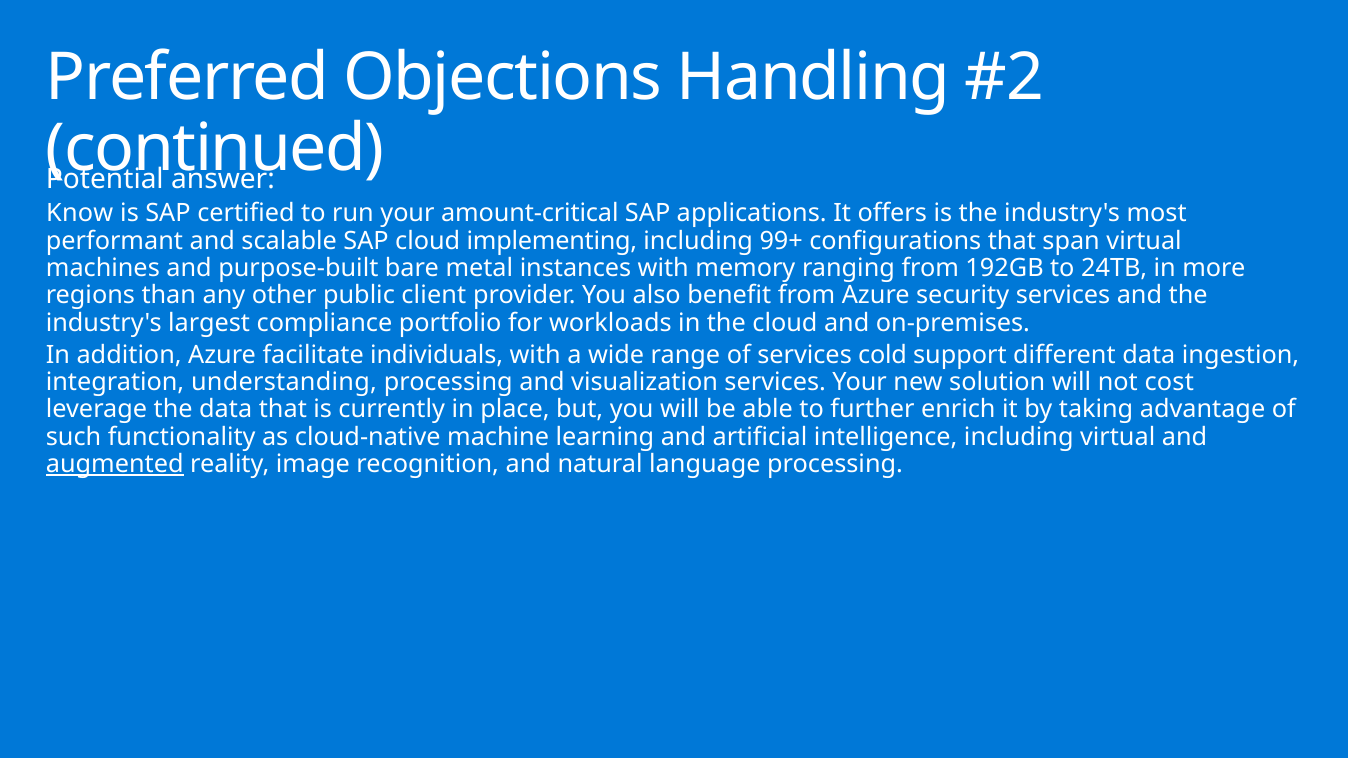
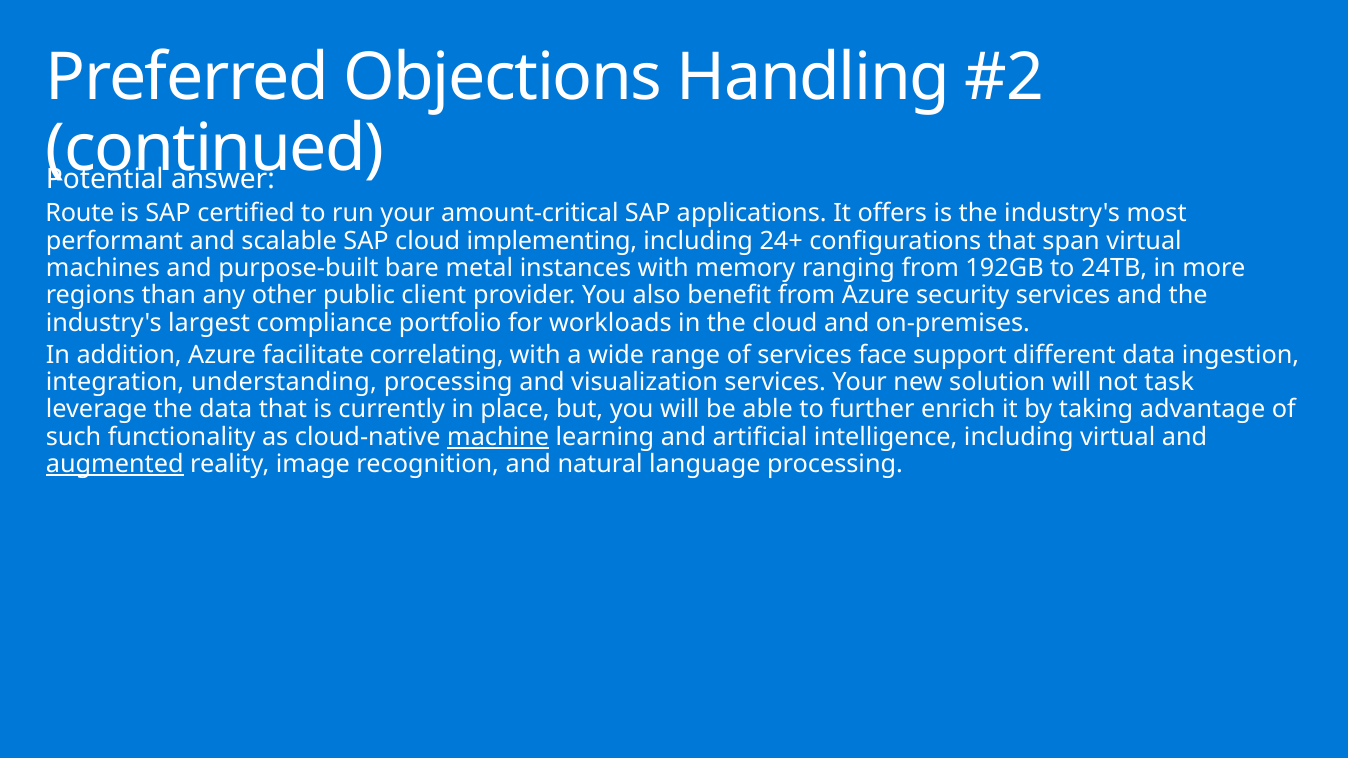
Know: Know -> Route (80, 214)
99+: 99+ -> 24+ (781, 241)
individuals: individuals -> correlating (437, 355)
cold: cold -> face (883, 355)
cost: cost -> task (1169, 382)
machine underline: none -> present (498, 437)
